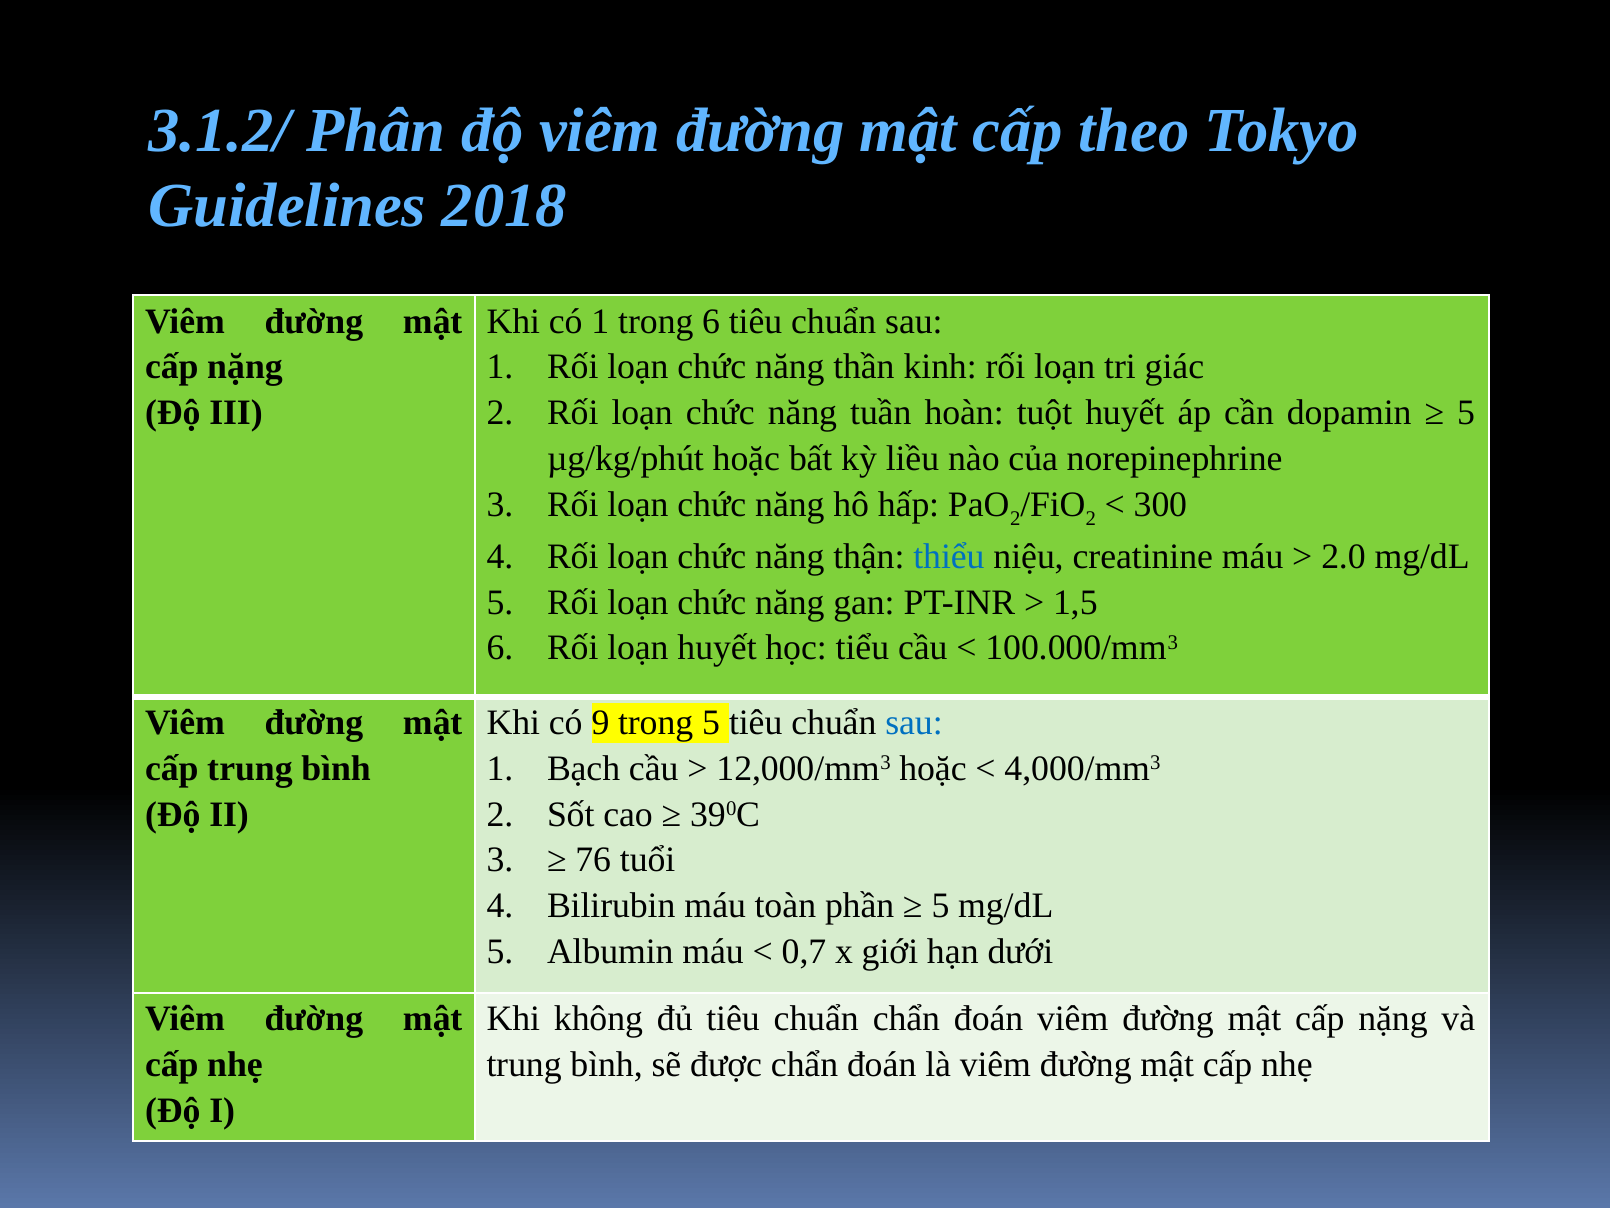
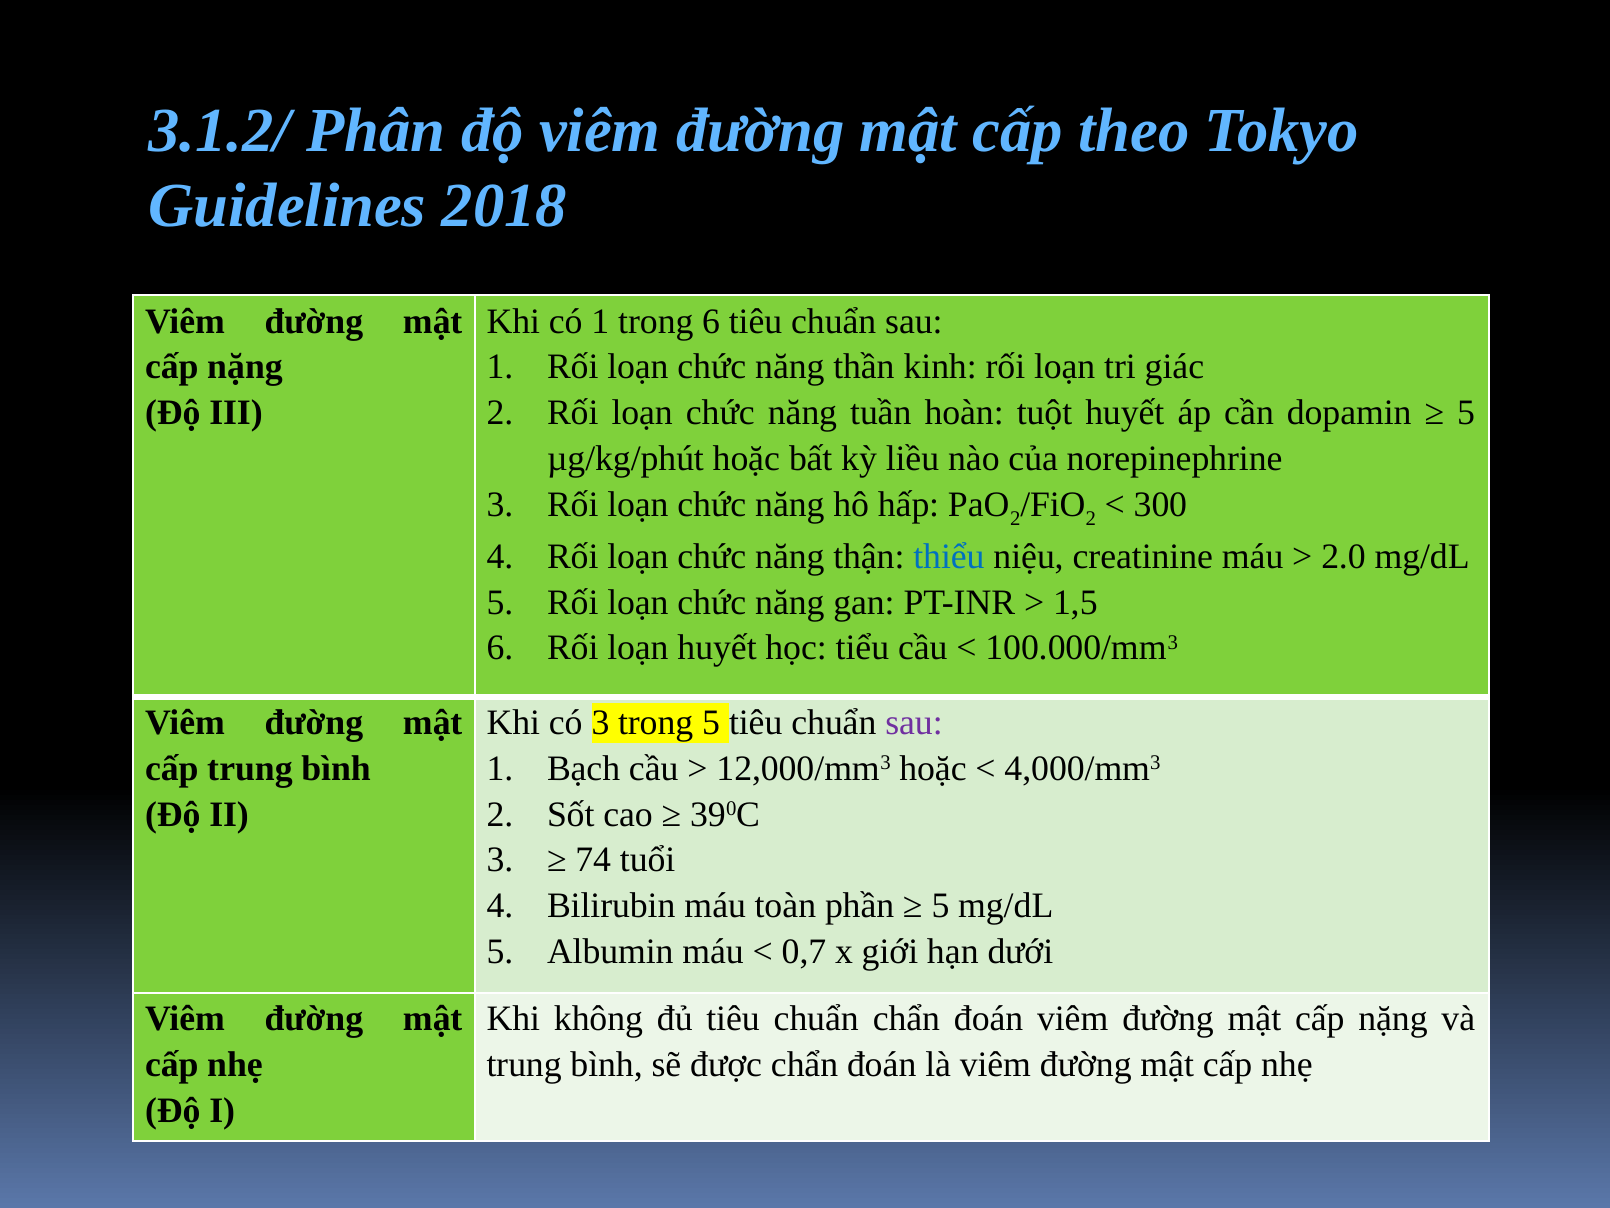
có 9: 9 -> 3 (600, 723)
sau colour: blue -> purple (914, 723)
76: 76 -> 74 (593, 860)
